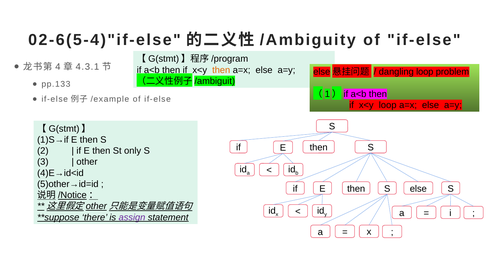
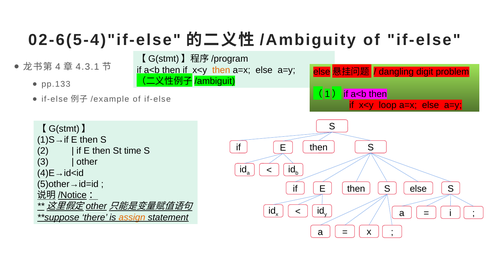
dangling loop: loop -> digit (425, 72)
only: only -> time (133, 151)
assign colour: purple -> orange (132, 218)
